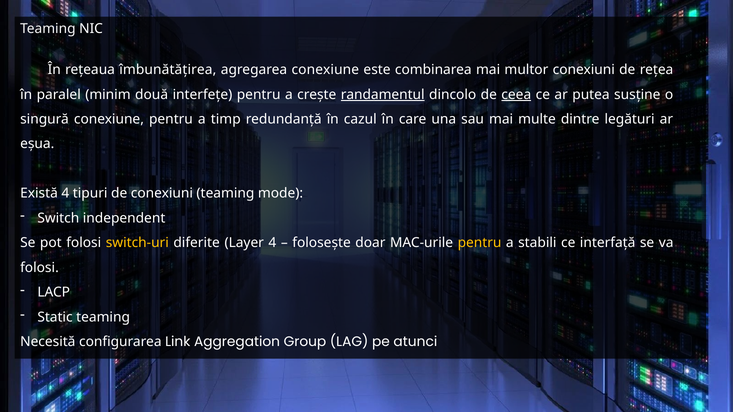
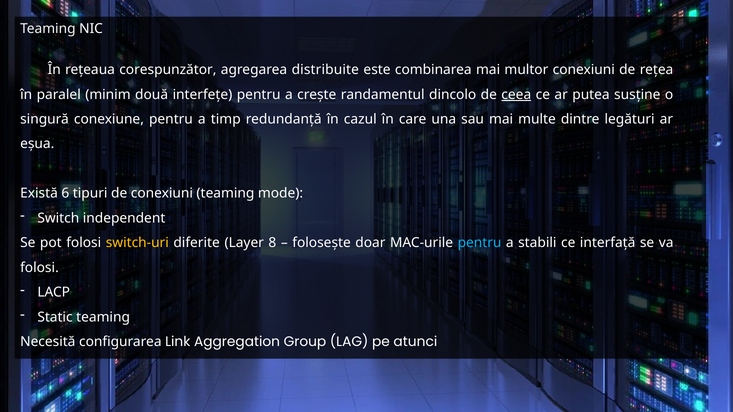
îmbunătățirea: îmbunătățirea -> corespunzător (168, 70)
agregarea conexiune: conexiune -> distribuite (325, 70)
randamentul underline: present -> none (383, 95)
Există 4: 4 -> 6 (65, 194)
Layer 4: 4 -> 8 (272, 243)
pentru colour: yellow -> light blue (480, 243)
